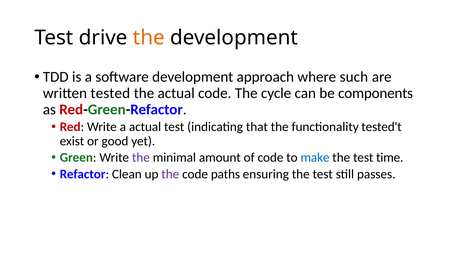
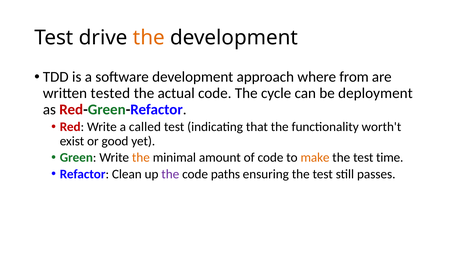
such: such -> from (354, 77)
components: components -> deployment (375, 94)
a actual: actual -> called (145, 127)
tested't: tested't -> worth't (381, 127)
the colour: purple -> orange (141, 158)
make colour: blue -> orange (315, 158)
